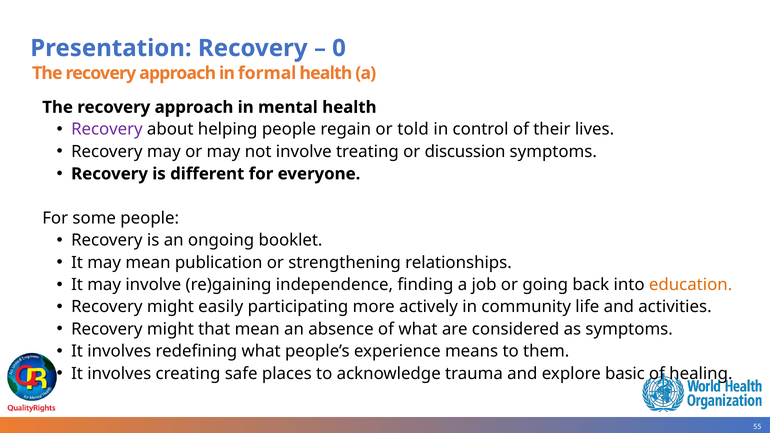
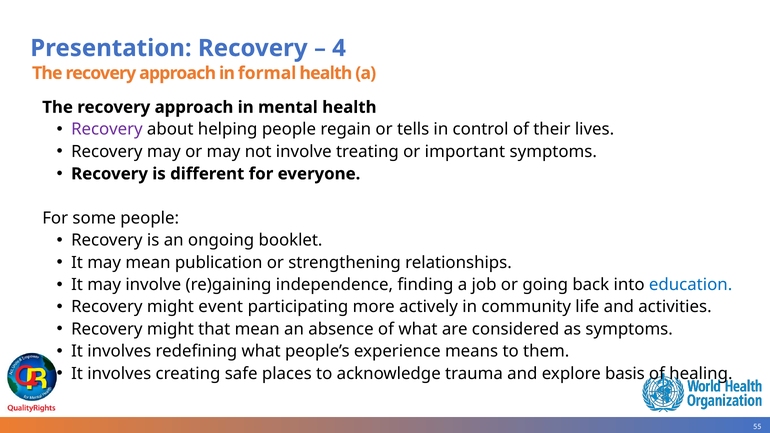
0: 0 -> 4 (339, 48)
told: told -> tells (413, 129)
discussion: discussion -> important (465, 152)
education colour: orange -> blue (691, 285)
easily: easily -> event (221, 307)
basic: basic -> basis (625, 374)
